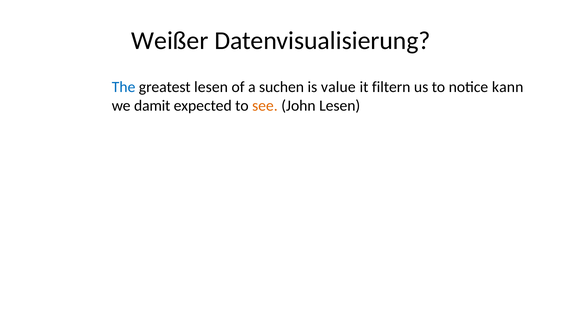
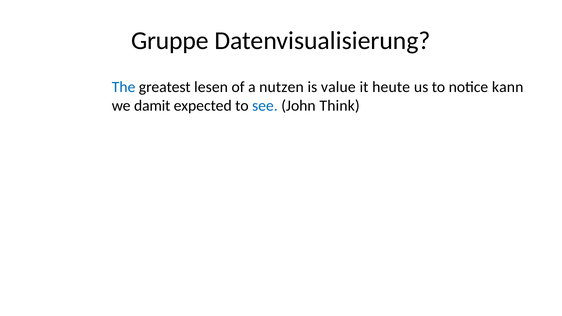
Weißer: Weißer -> Gruppe (170, 41)
suchen: suchen -> nutzen (281, 87)
filtern: filtern -> heute (391, 87)
see colour: orange -> blue (265, 106)
John Lesen: Lesen -> Think (340, 106)
